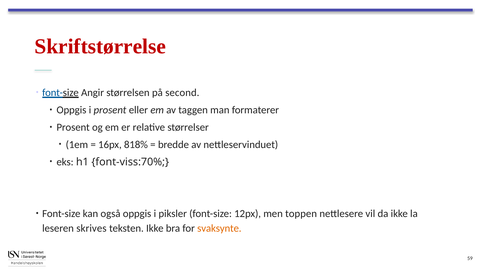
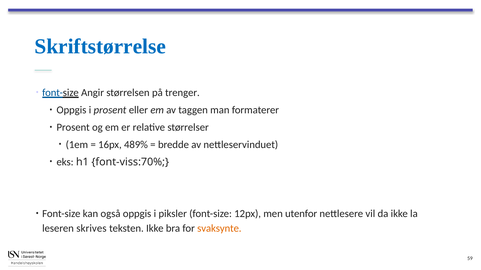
Skriftstørrelse colour: red -> blue (100, 47)
second: second -> trenger (182, 93)
818%: 818% -> 489% (136, 145)
toppen: toppen -> utenfor (301, 214)
